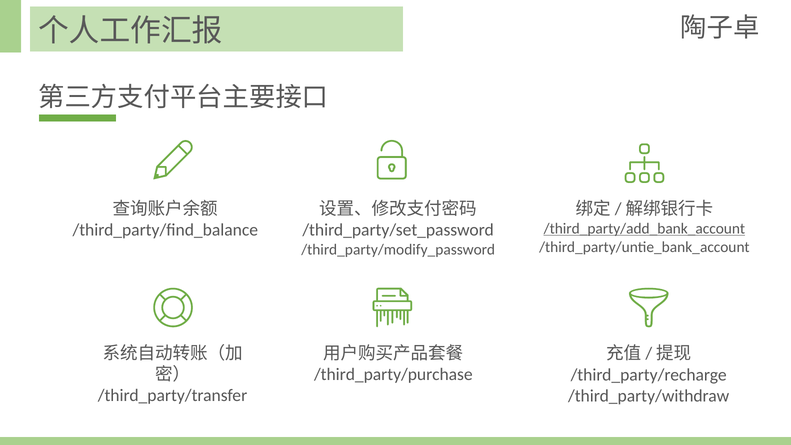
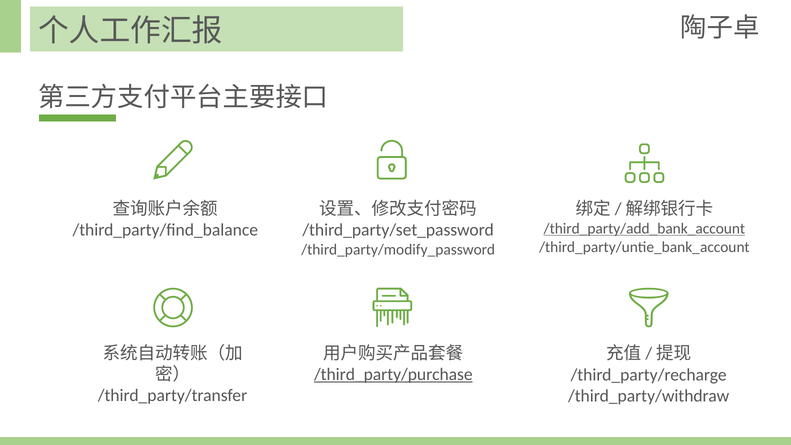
/third_party/purchase underline: none -> present (393, 374)
